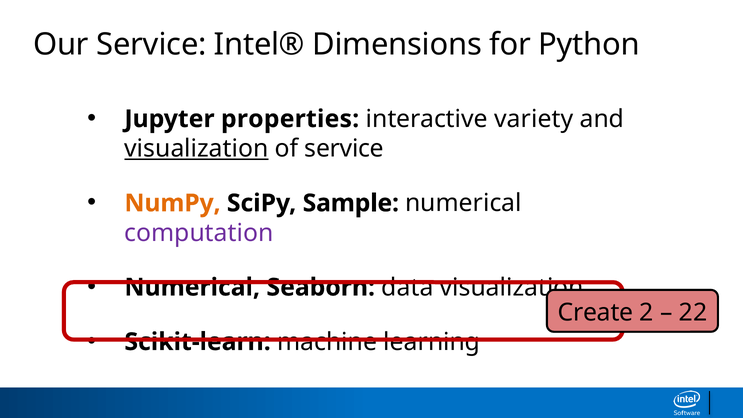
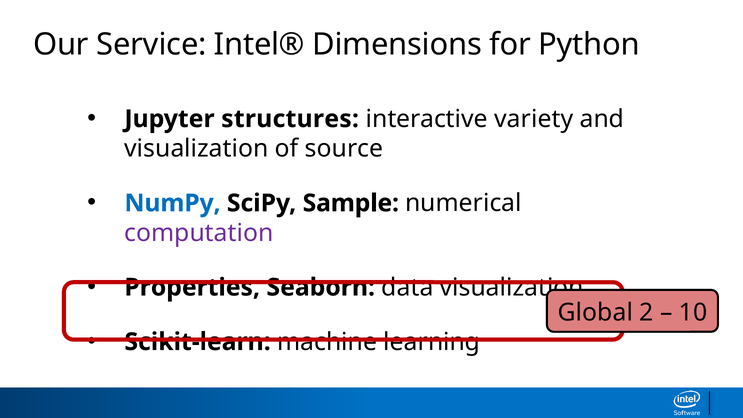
properties: properties -> structures (290, 119)
visualization underline: present -> none (196, 149)
of service: service -> source (344, 149)
NumPy colour: orange -> blue (172, 203)
Numerical: Numerical -> Properties (192, 287)
Create: Create -> Global (595, 313)
22: 22 -> 10 (693, 313)
